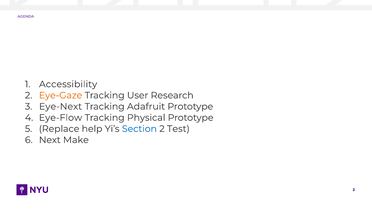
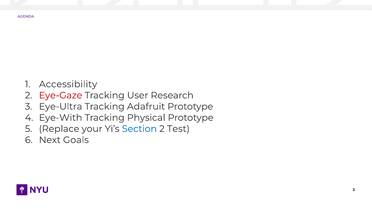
Eye-Gaze colour: orange -> red (61, 95)
Eye-Next: Eye-Next -> Eye-Ultra (61, 107)
Eye-Flow: Eye-Flow -> Eye-With (61, 118)
help: help -> your (92, 129)
Make: Make -> Goals (76, 140)
